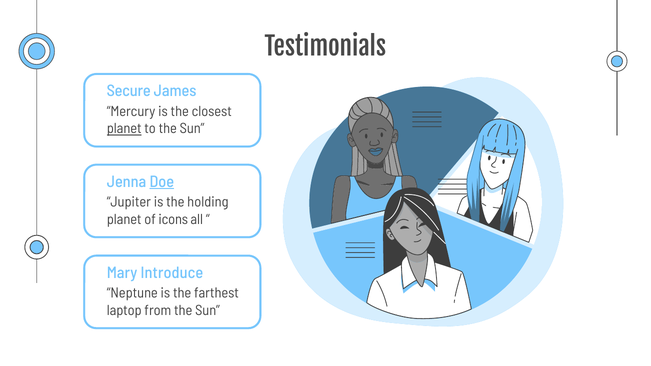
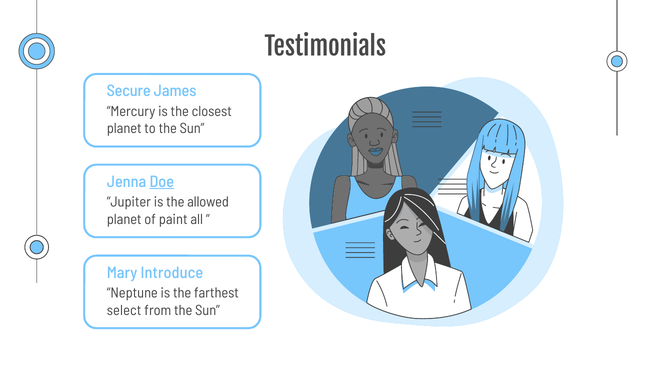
planet underline: present -> none (124, 129)
holding: holding -> allowed (208, 202)
icons: icons -> paint (173, 219)
laptop: laptop -> select (124, 310)
